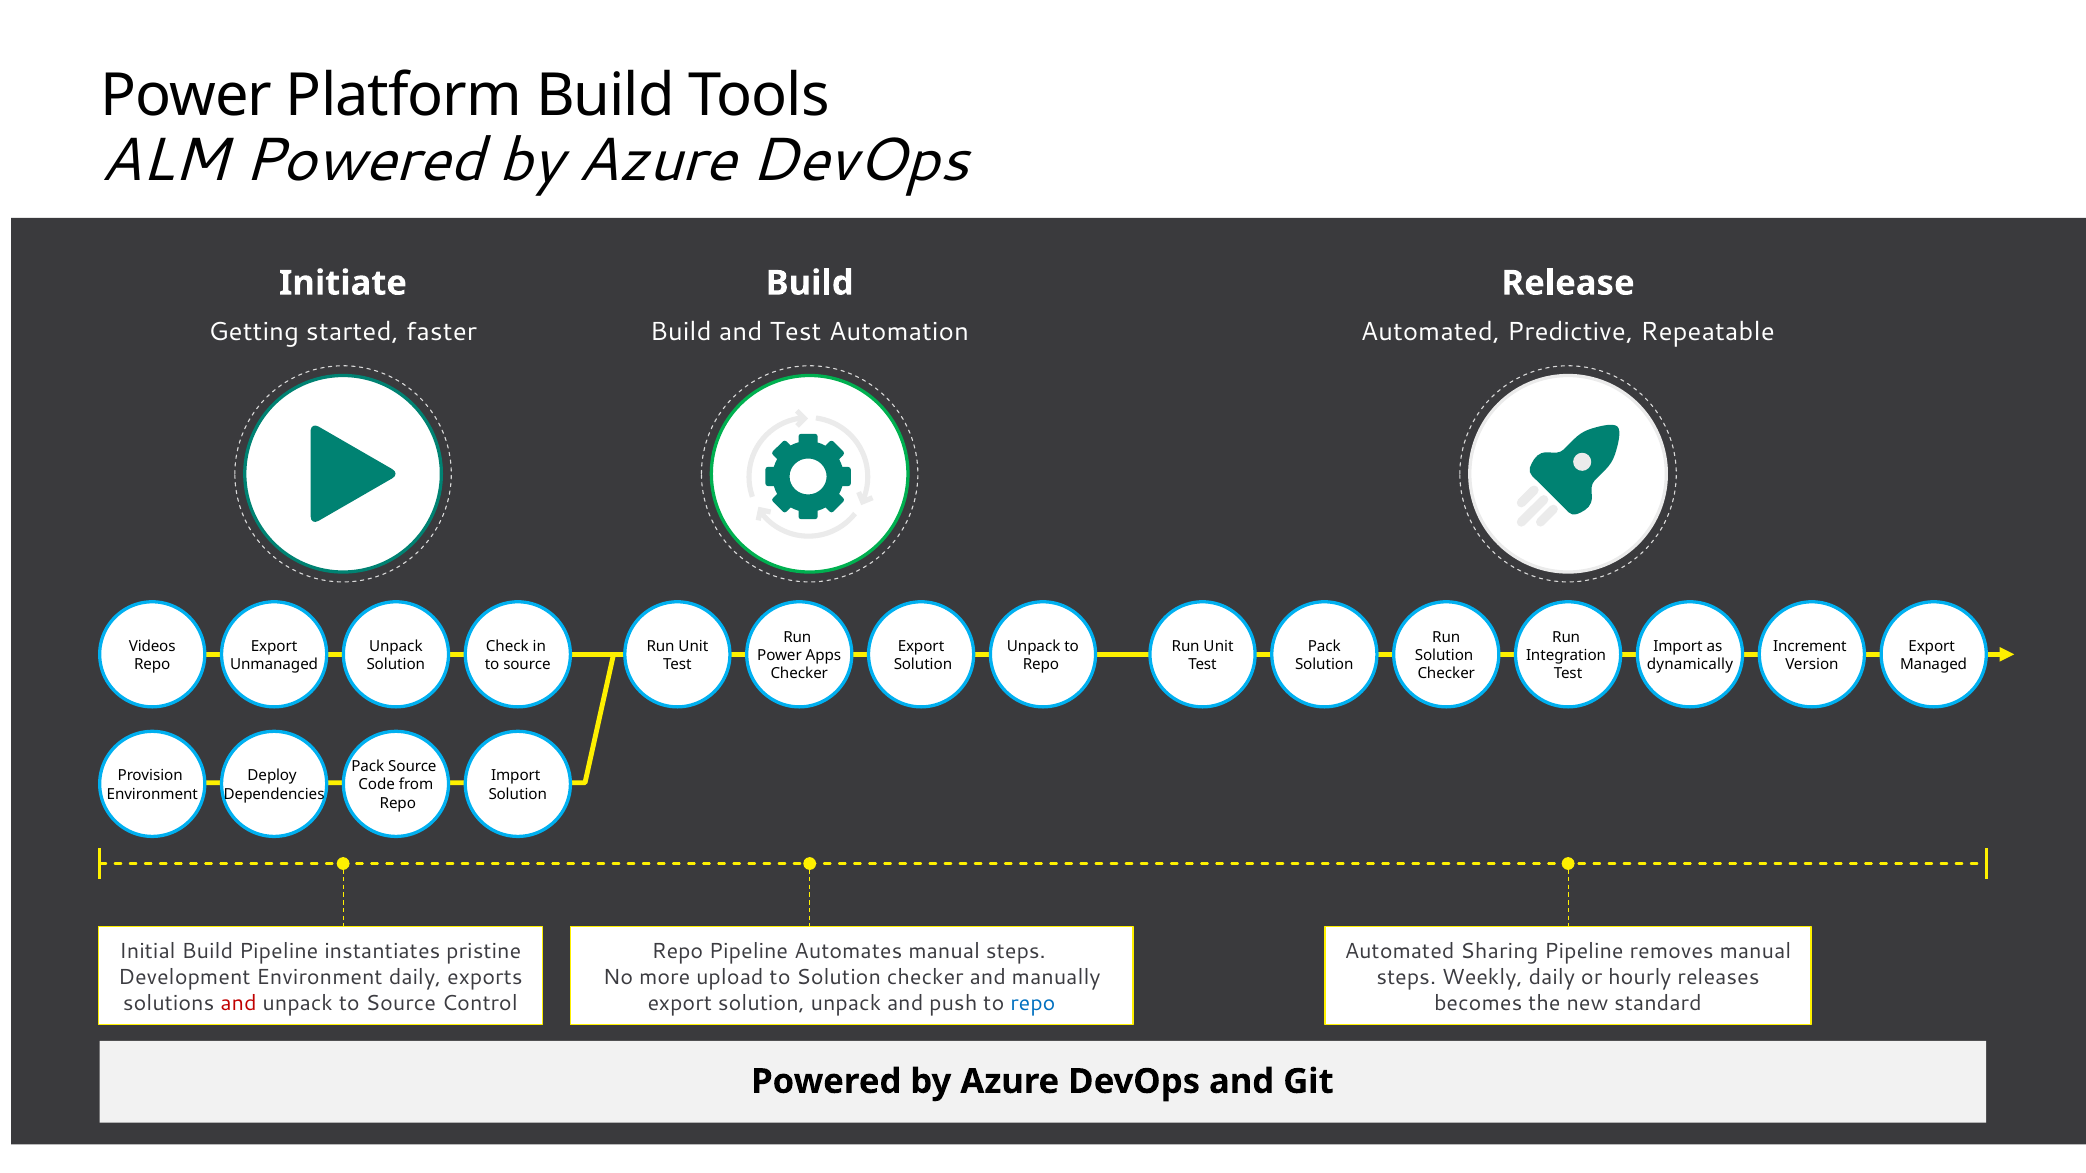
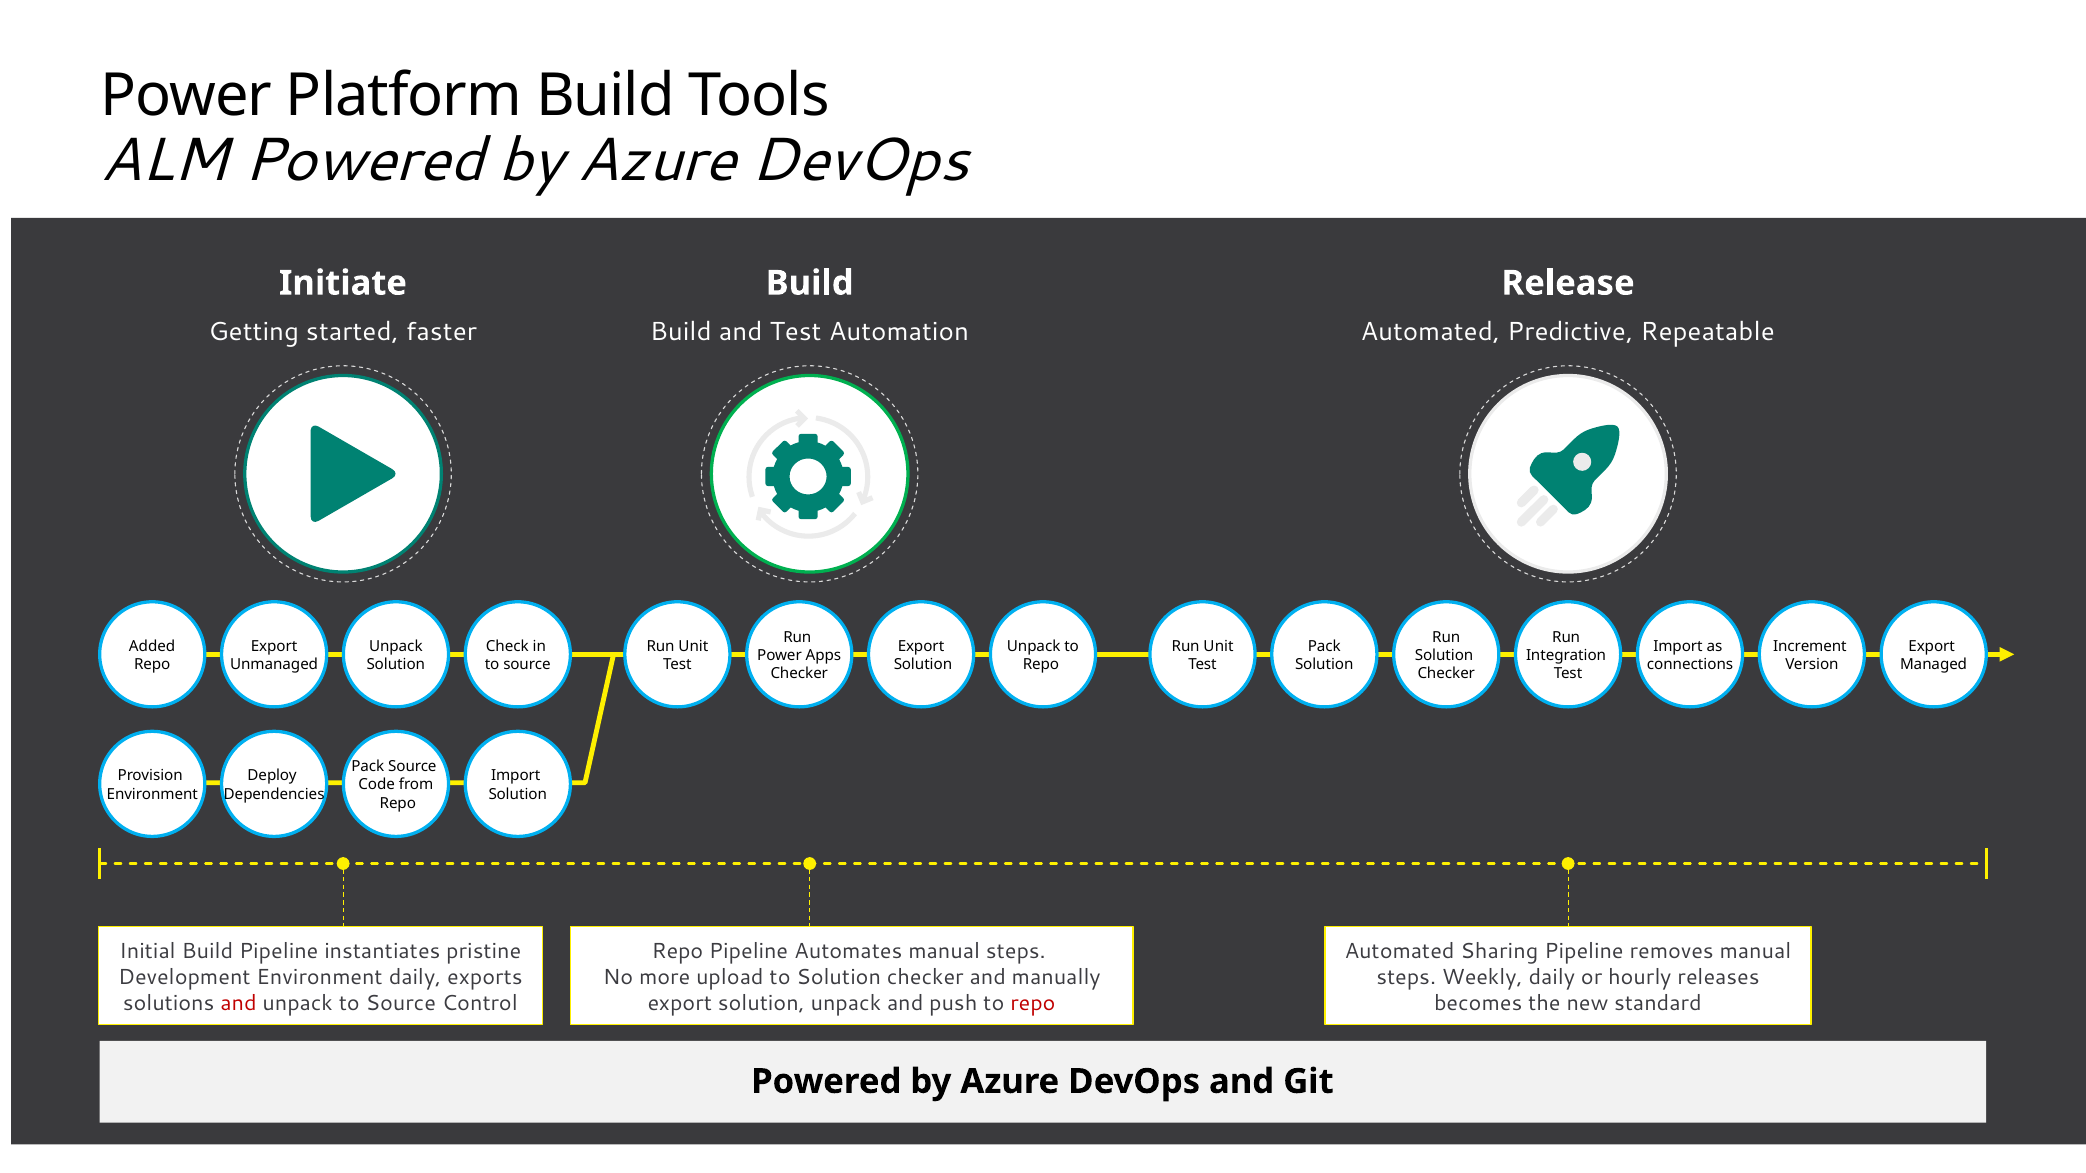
Videos: Videos -> Added (152, 646)
dynamically: dynamically -> connections (1690, 665)
repo colour: blue -> red (1033, 1004)
